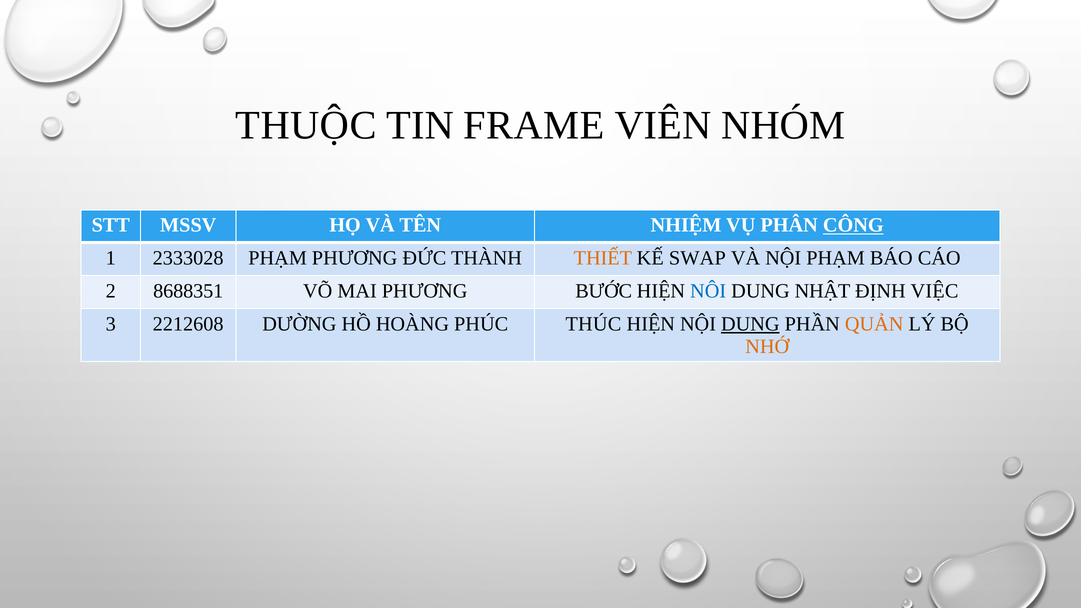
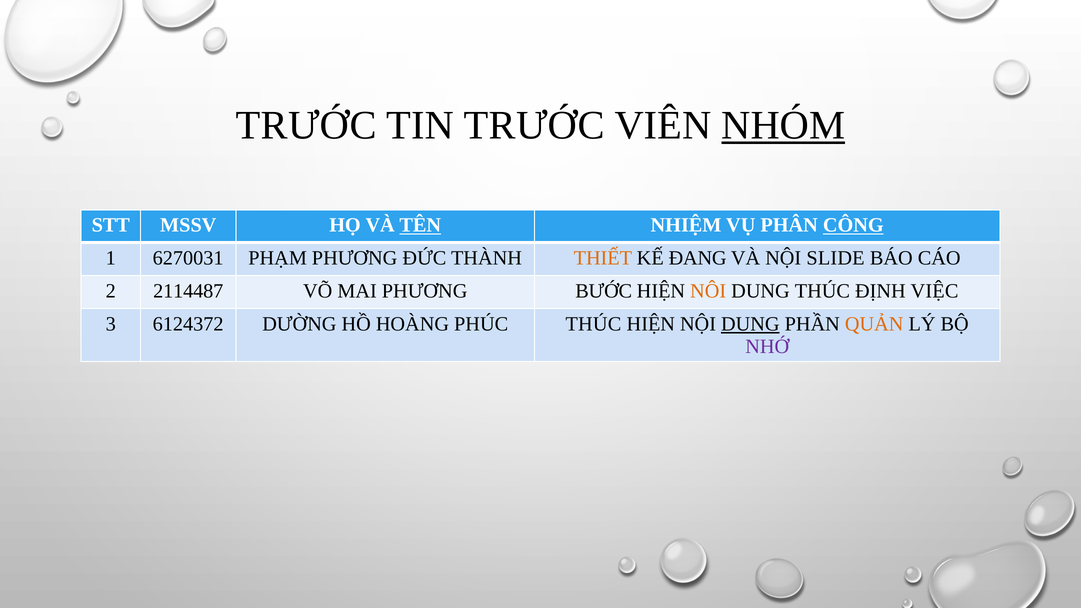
THUỘC: THUỘC -> TRƯỚC (306, 125)
TIN FRAME: FRAME -> TRƯỚC (534, 125)
NHÓM underline: none -> present (783, 125)
TÊN underline: none -> present (420, 225)
2333028: 2333028 -> 6270031 (188, 258)
SWAP: SWAP -> ĐANG (698, 258)
NỘI PHẠM: PHẠM -> SLIDE (836, 258)
8688351: 8688351 -> 2114487 (188, 291)
NÔI colour: blue -> orange (708, 291)
DUNG NHẬT: NHẬT -> THÚC (822, 291)
2212608: 2212608 -> 6124372 (188, 324)
NHỚ colour: orange -> purple (767, 346)
